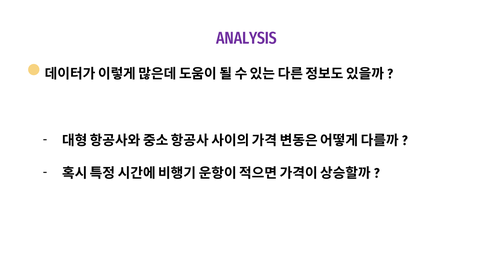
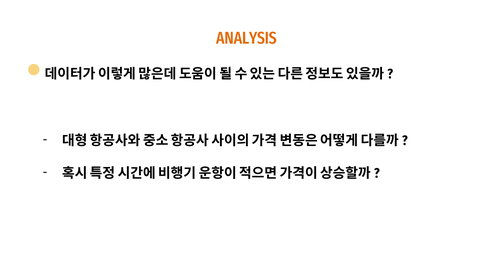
ANALYSIS colour: purple -> orange (247, 38)
